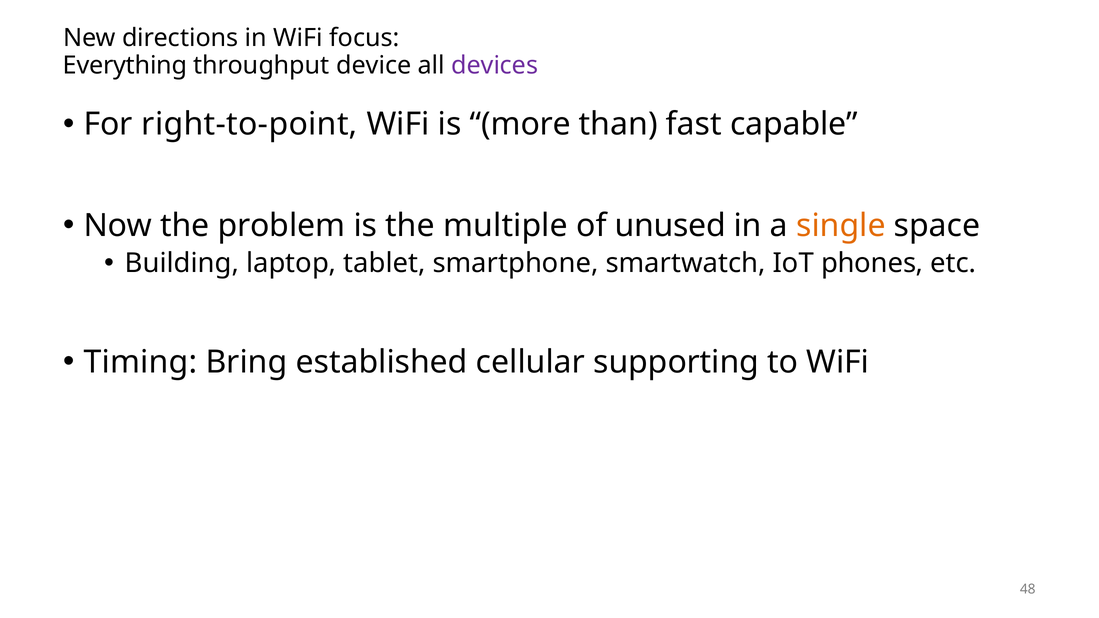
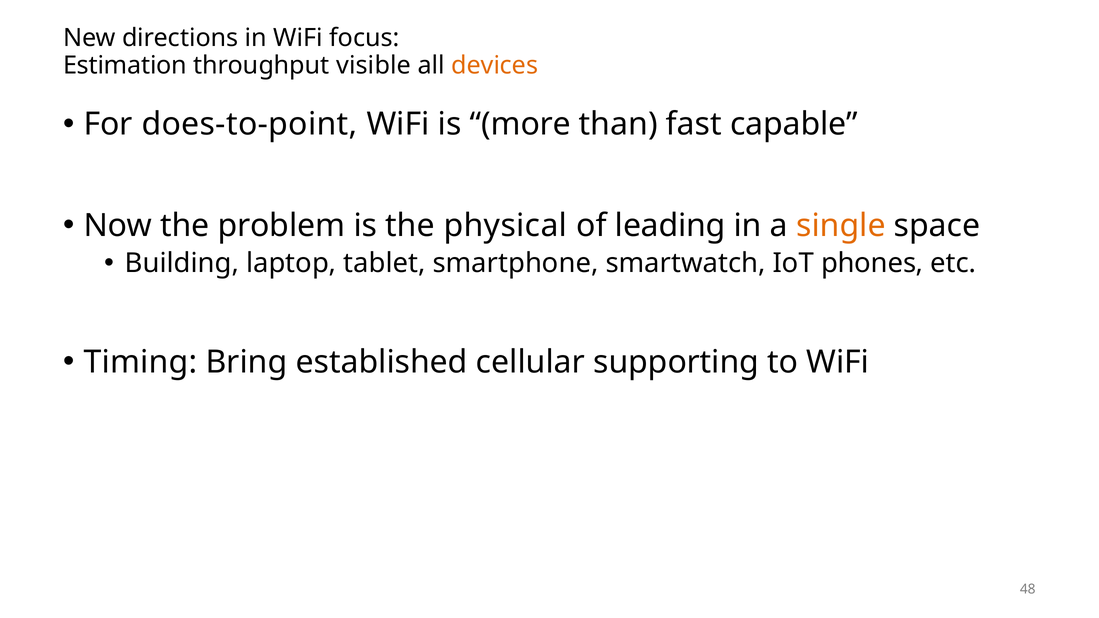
Everything: Everything -> Estimation (125, 65)
device: device -> visible (374, 65)
devices colour: purple -> orange (495, 65)
right-to-point: right-to-point -> does-to-point (250, 124)
multiple: multiple -> physical (505, 226)
unused: unused -> leading (670, 226)
